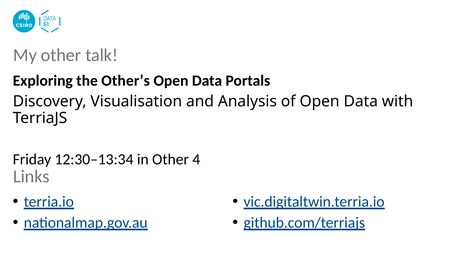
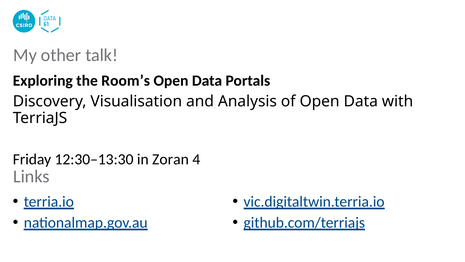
Other’s: Other’s -> Room’s (126, 80)
12:30–13:34: 12:30–13:34 -> 12:30–13:30 (94, 159)
in Other: Other -> Zoran (170, 159)
